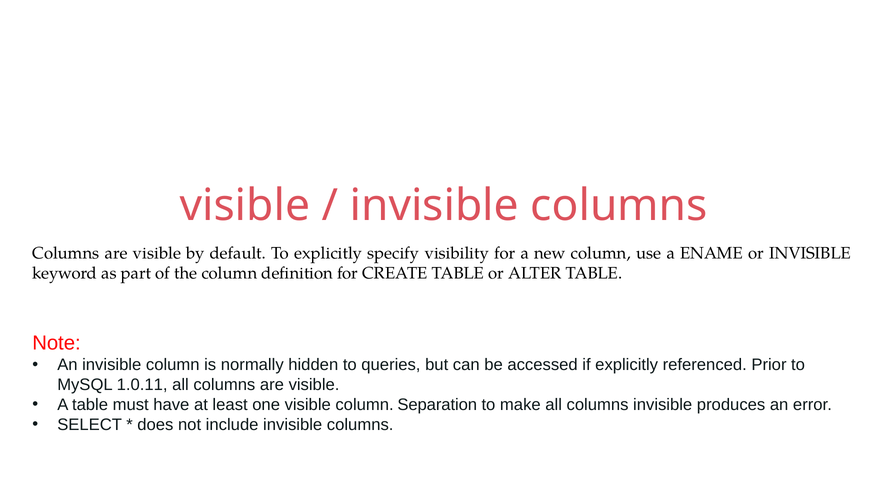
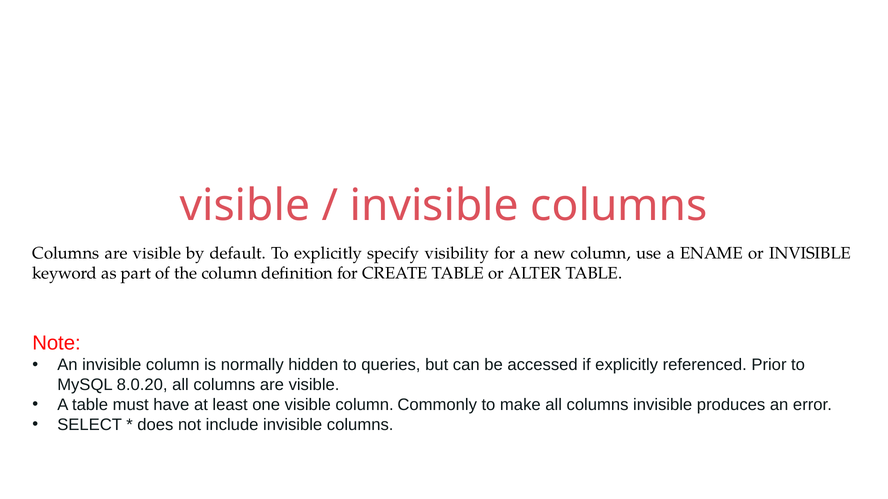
1.0.11: 1.0.11 -> 8.0.20 (142, 385)
Separation: Separation -> Commonly (437, 405)
